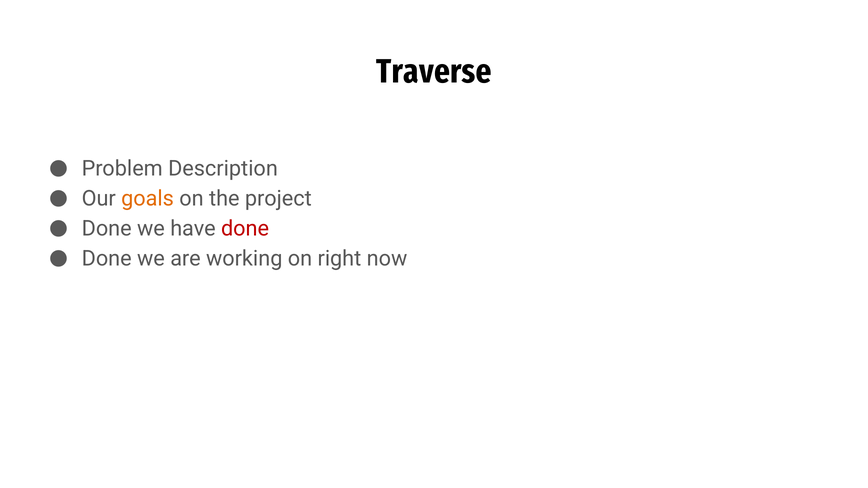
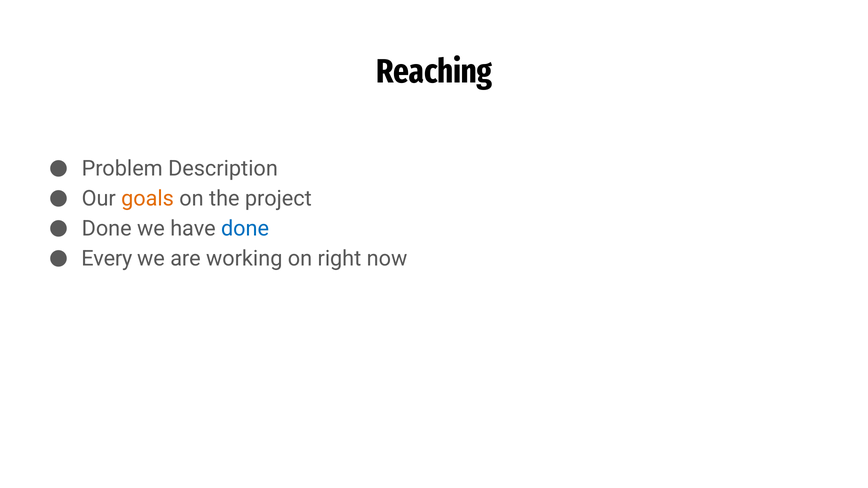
Traverse: Traverse -> Reaching (434, 72)
done colour: red -> blue (245, 229)
Done: Done -> Every (107, 259)
